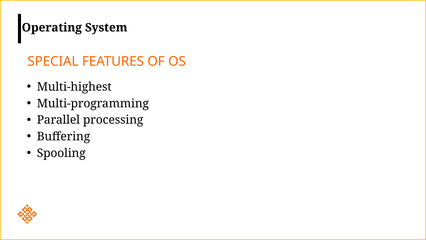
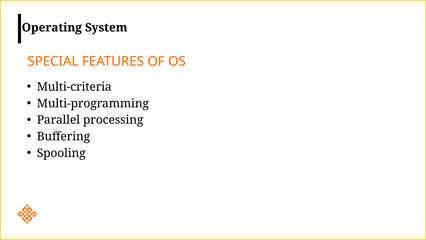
Multi-highest: Multi-highest -> Multi-criteria (74, 87)
